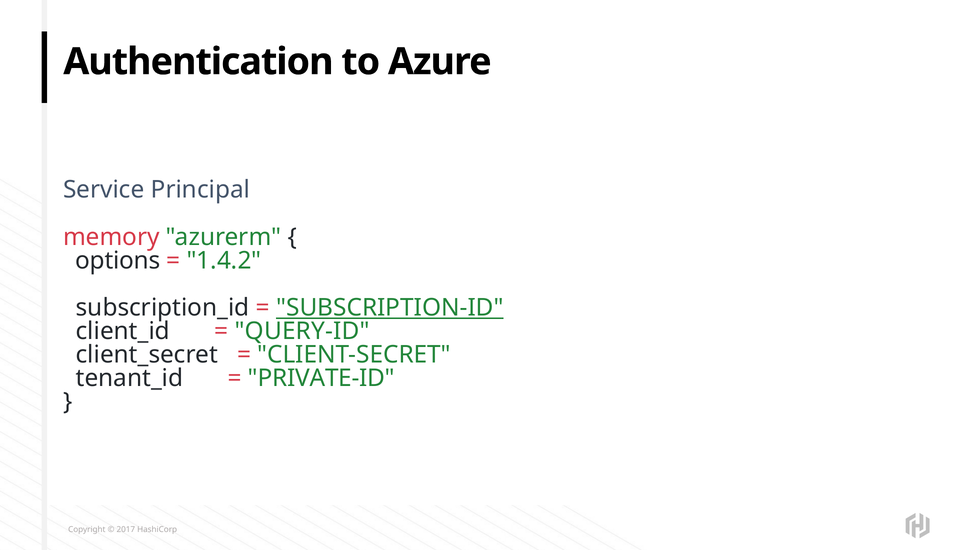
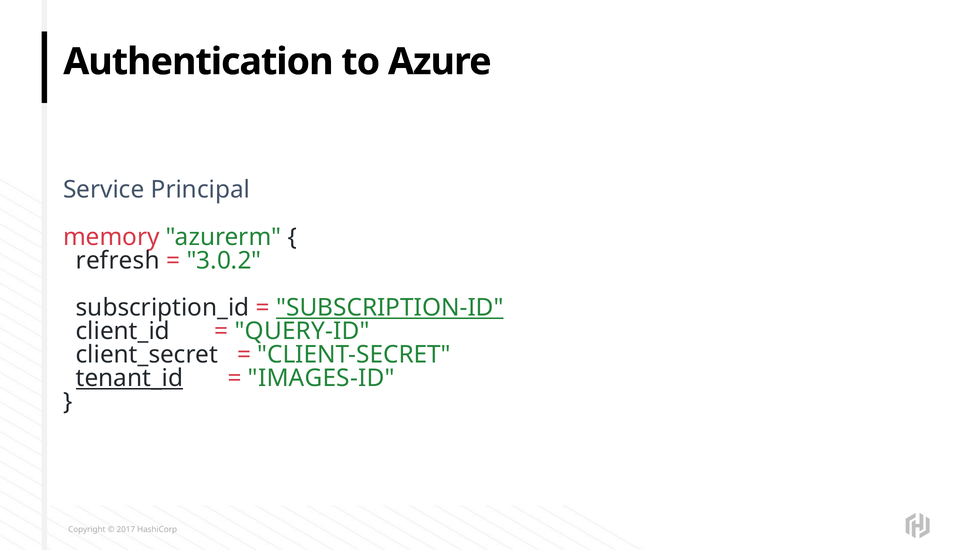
options: options -> refresh (118, 261)
1.4.2: 1.4.2 -> 3.0.2 (224, 261)
tenant_id underline: none -> present (129, 378)
PRIVATE-ID: PRIVATE-ID -> IMAGES-ID (321, 378)
